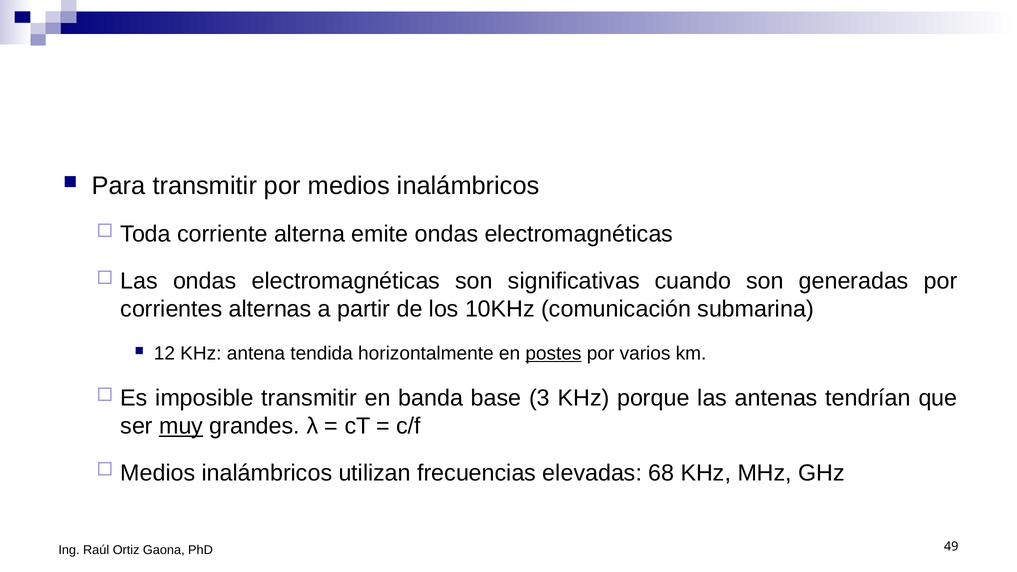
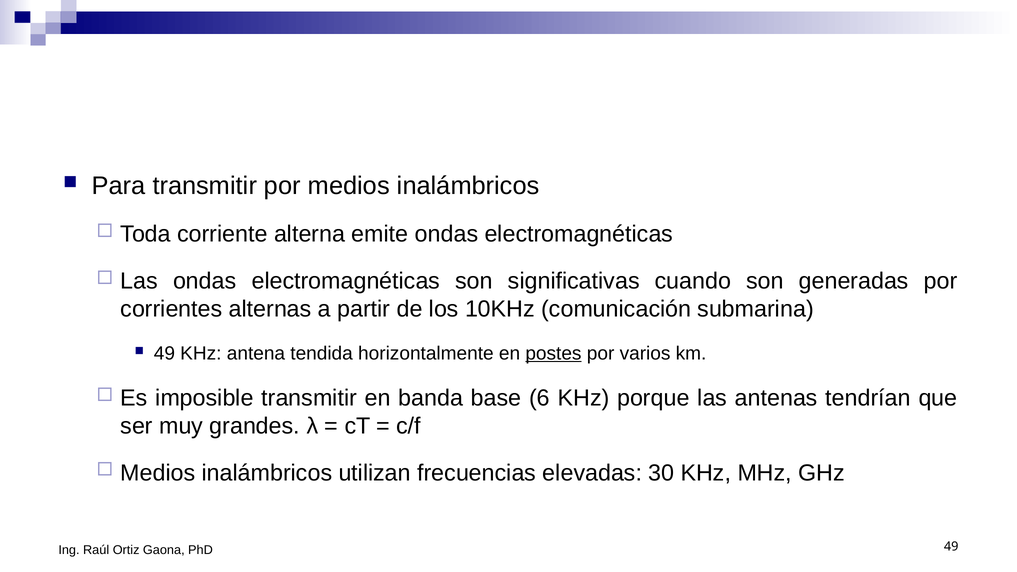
12: 12 -> 49 (164, 353)
3: 3 -> 6 (540, 398)
muy underline: present -> none (181, 426)
68: 68 -> 30 (661, 473)
